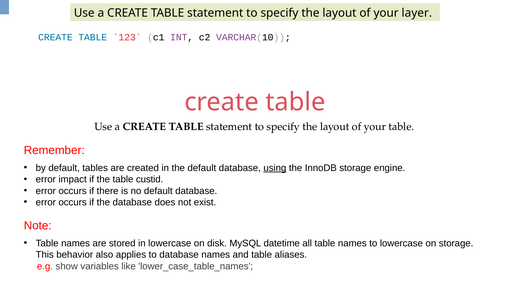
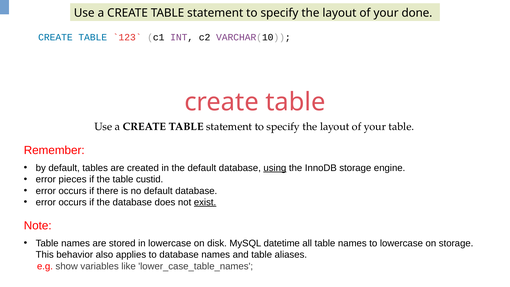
layer: layer -> done (417, 13)
impact: impact -> pieces (73, 179)
exist underline: none -> present (205, 202)
